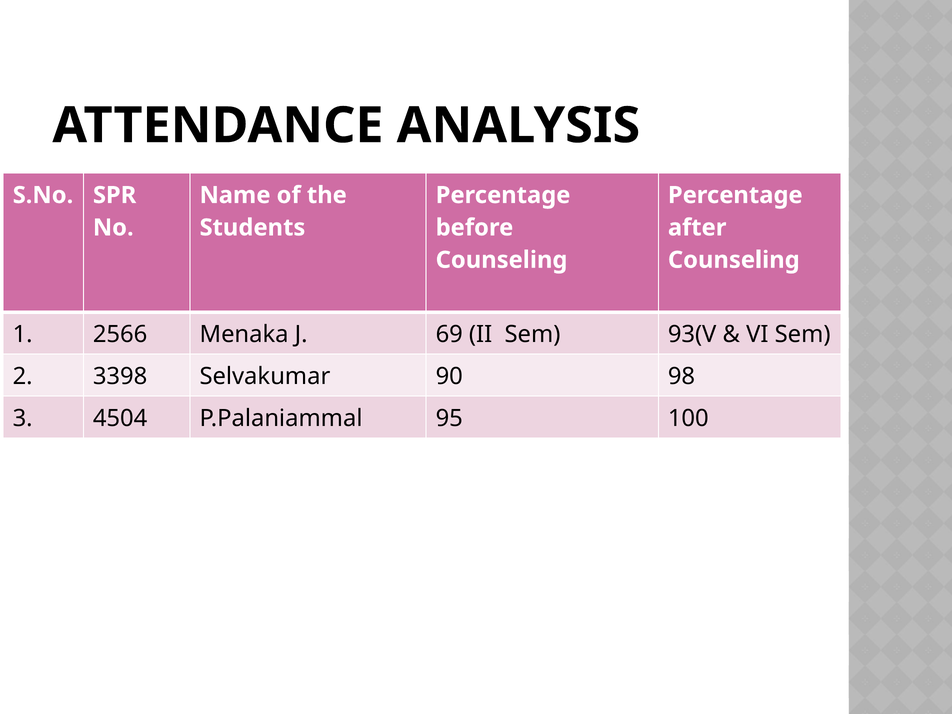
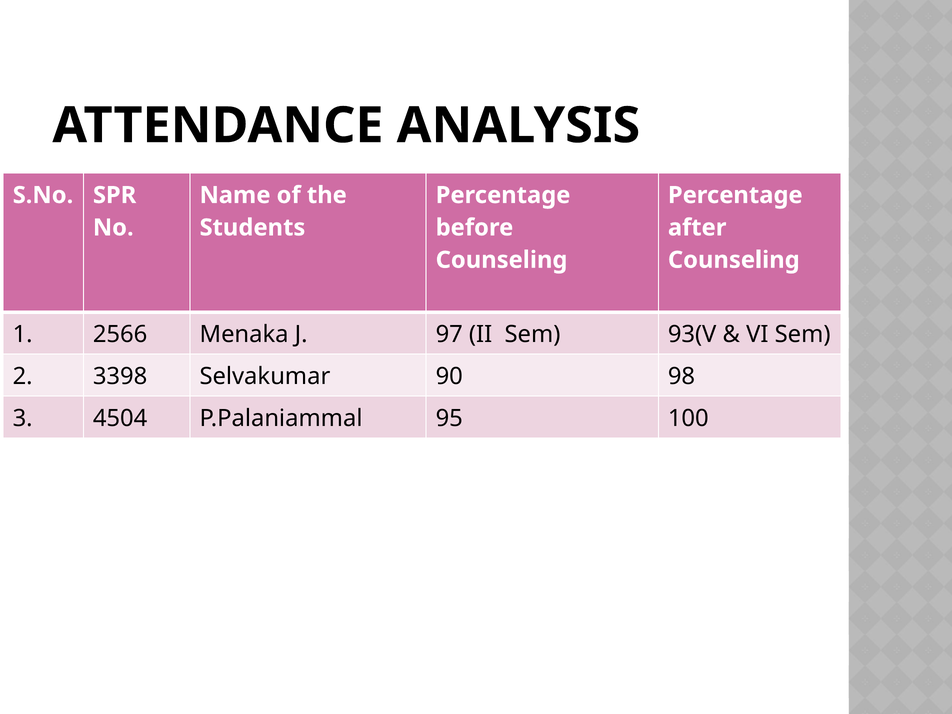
69: 69 -> 97 (449, 334)
